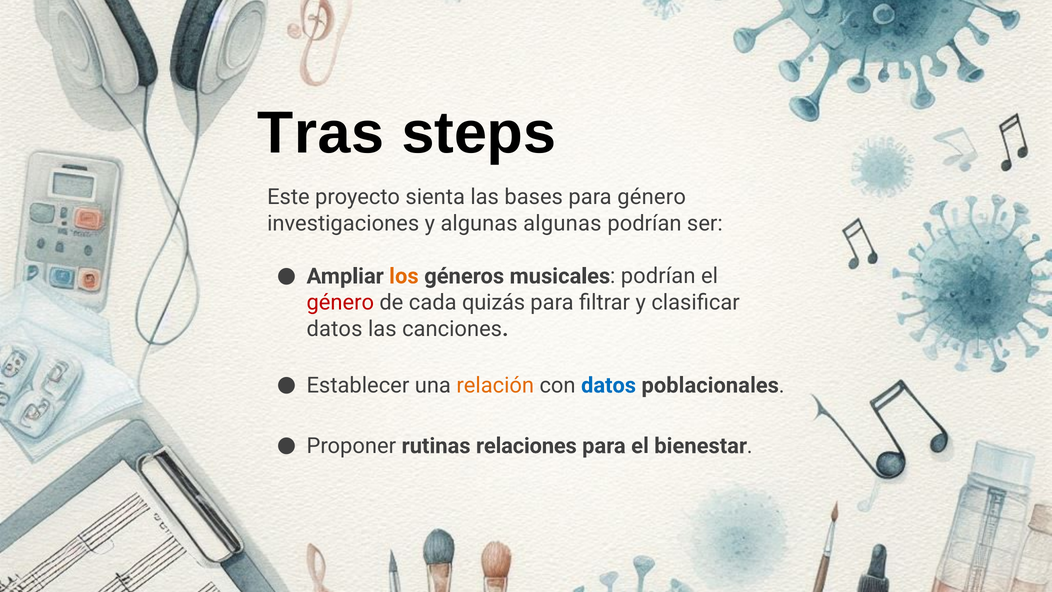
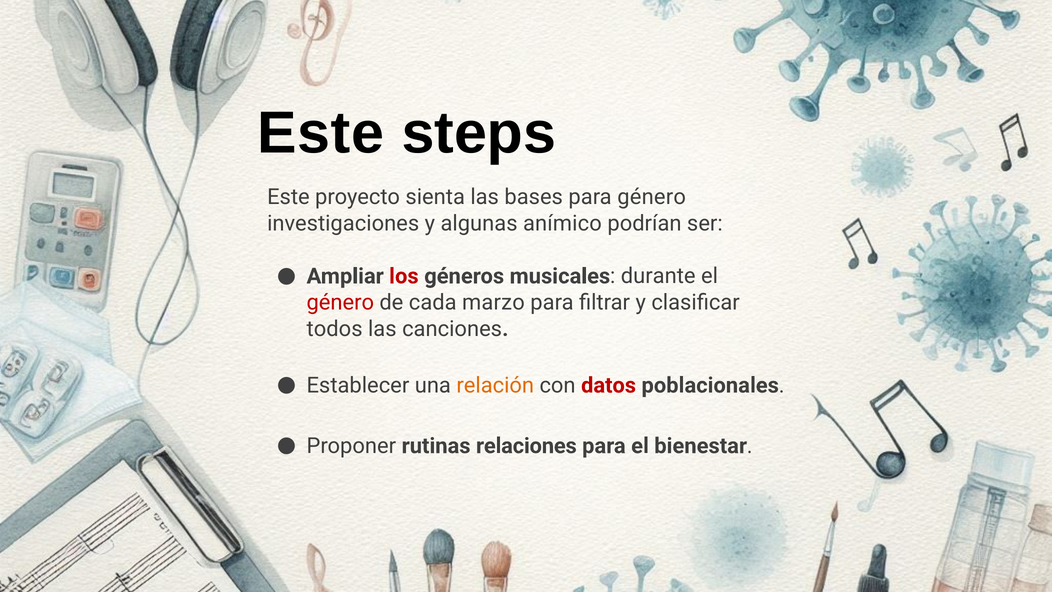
Tras: Tras -> Este (321, 133)
algunas algunas: algunas -> anímico (562, 223)
los colour: orange -> red (404, 276)
musicales podrían: podrían -> durante (658, 276)
quizás: quizás -> marzo (493, 302)
datos: datos -> todos (335, 329)
datos colour: blue -> red (609, 385)
